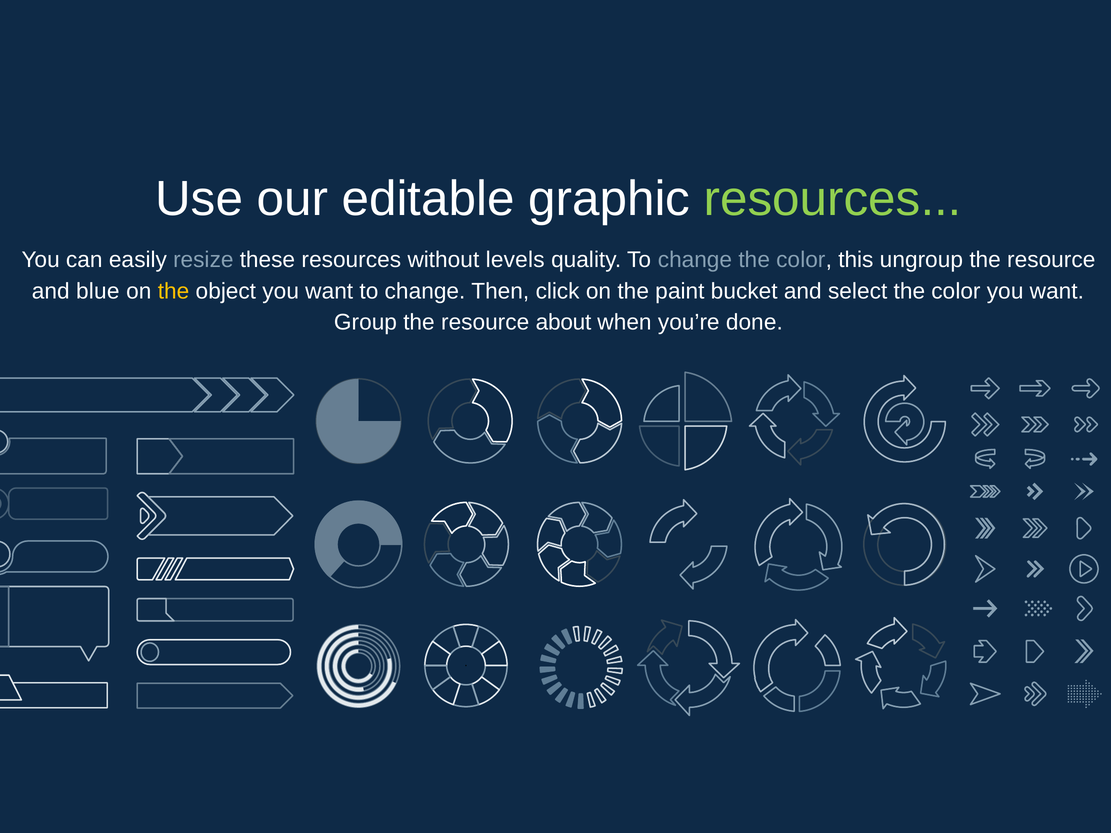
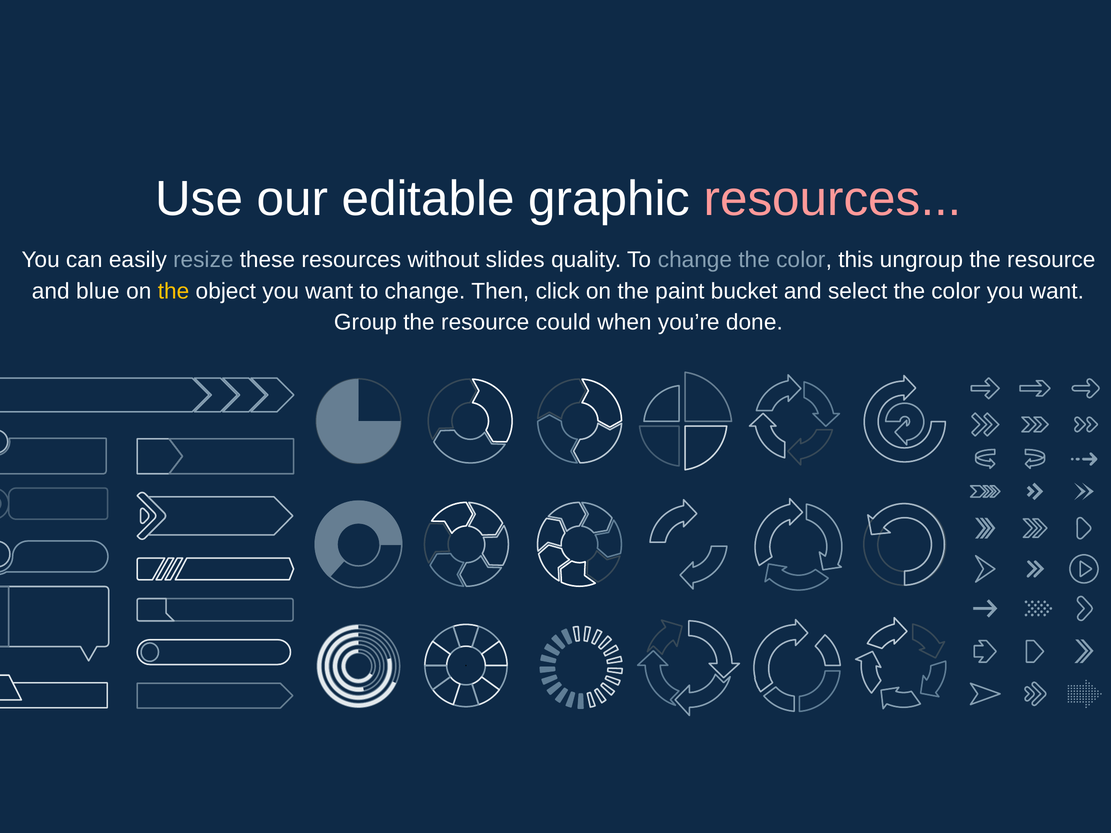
resources colour: light green -> pink (833, 199)
levels: levels -> slides (515, 260)
about: about -> could (563, 322)
